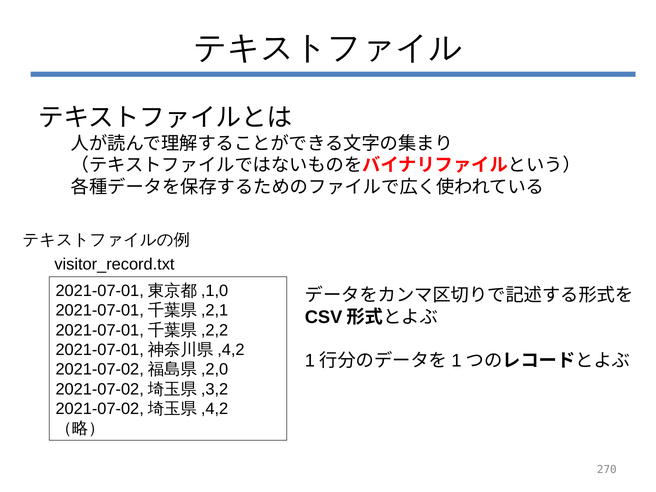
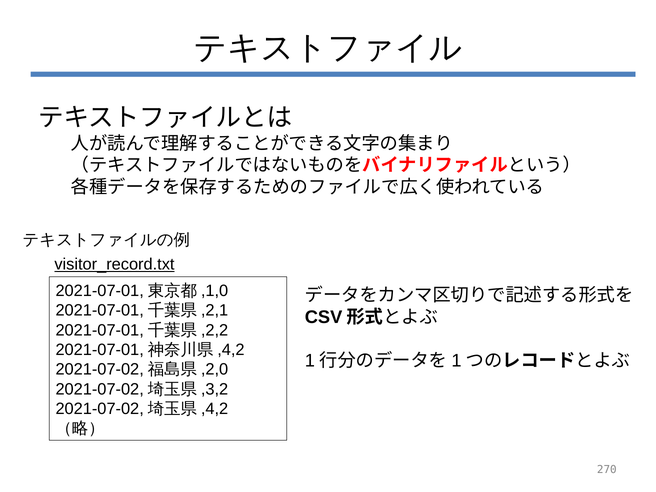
visitor_record.txt underline: none -> present (114, 264)
